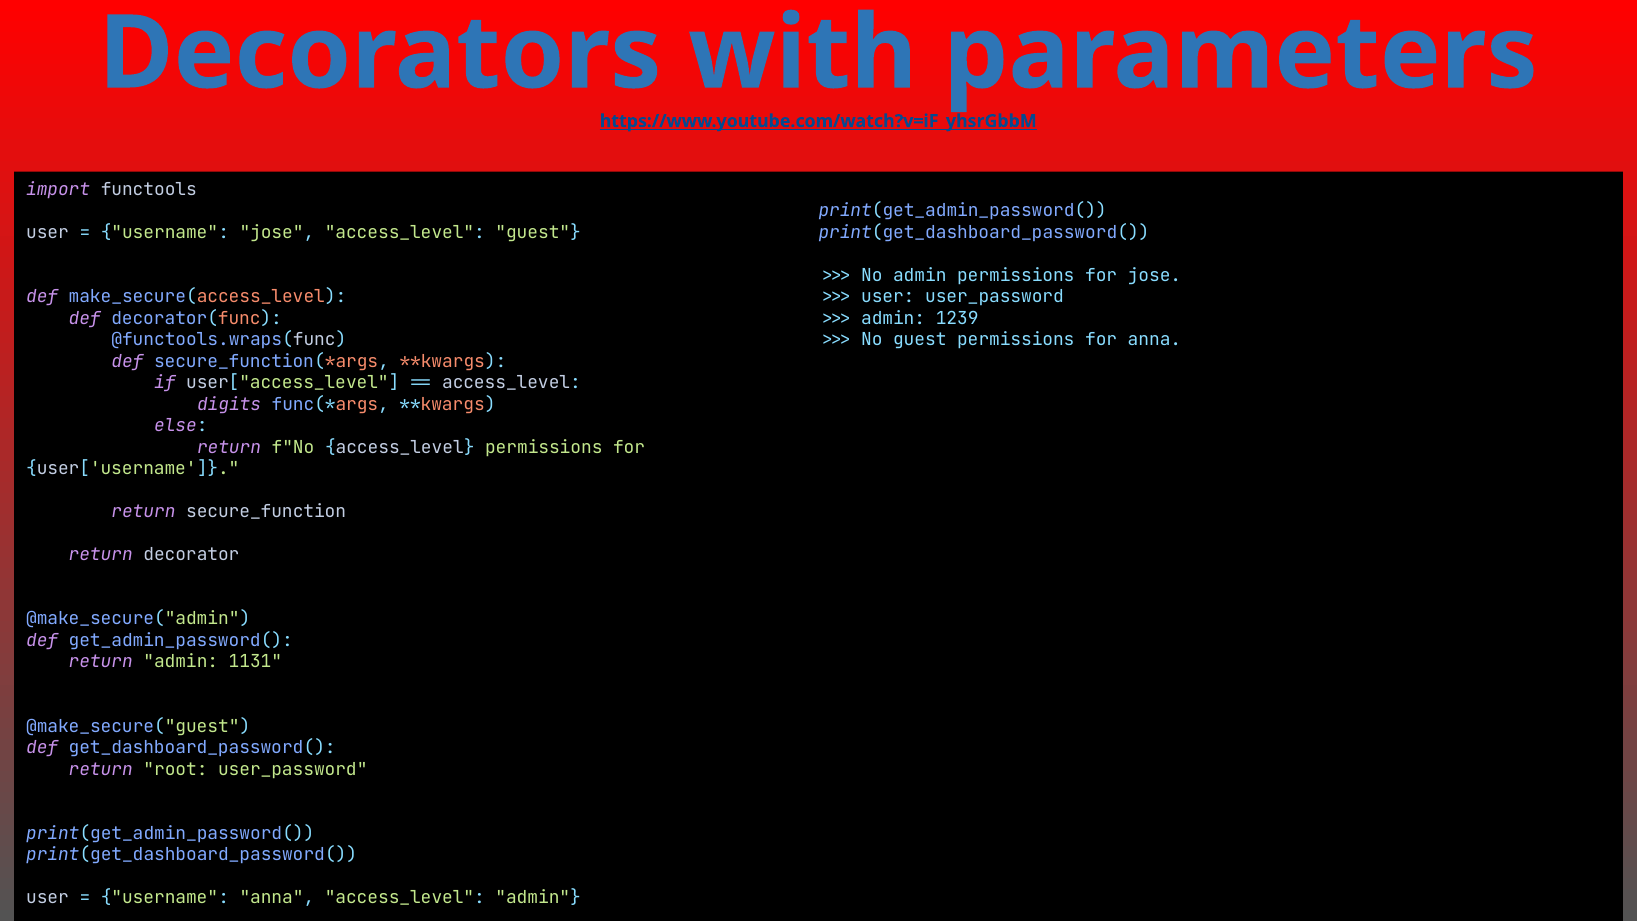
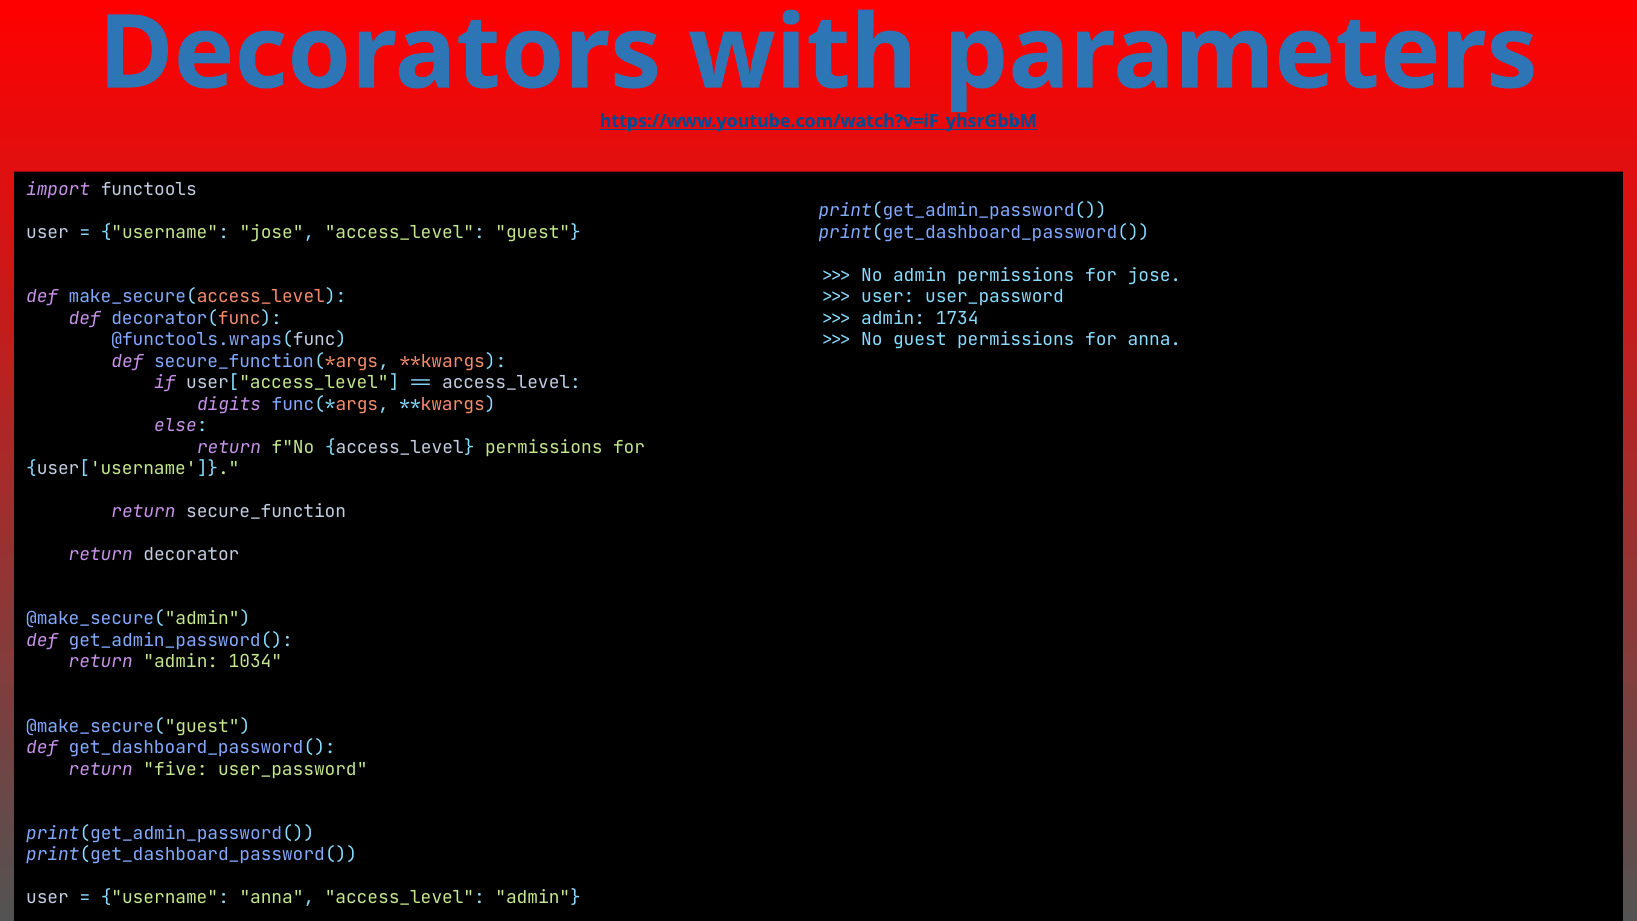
1239: 1239 -> 1734 (957, 318)
1131: 1131 -> 1034 (255, 662)
root: root -> five (175, 769)
